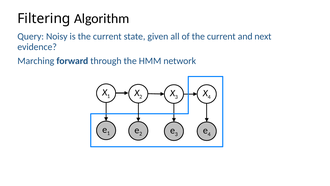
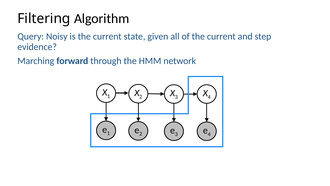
next: next -> step (263, 36)
